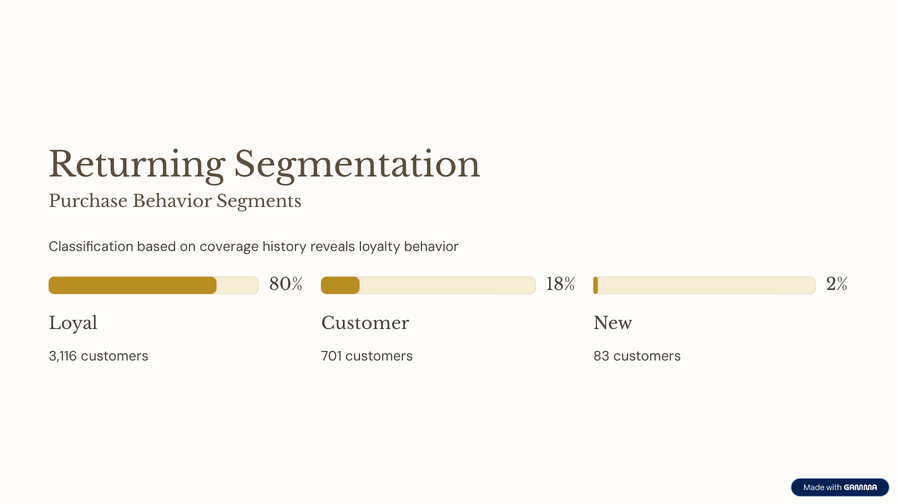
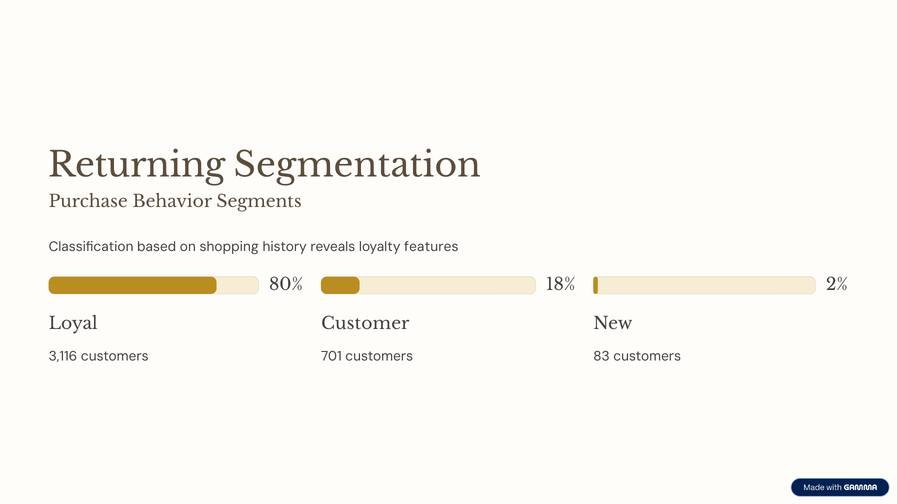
coverage: coverage -> shopping (229, 247)
loyalty behavior: behavior -> features (431, 247)
